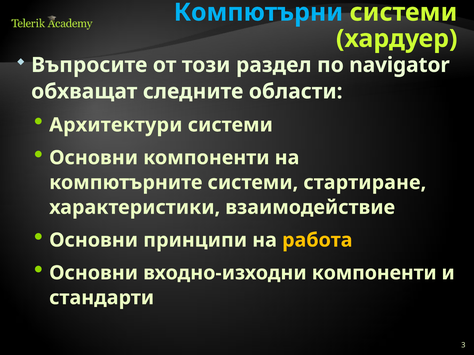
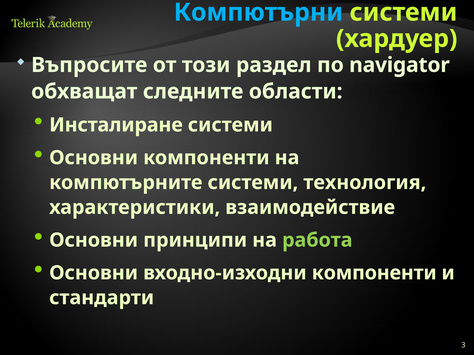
Архитектури: Архитектури -> Инсталиране (116, 125)
стартиране: стартиране -> технология (365, 183)
работа colour: yellow -> light green (317, 240)
